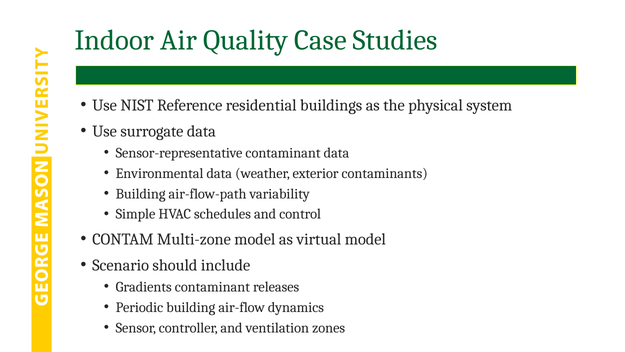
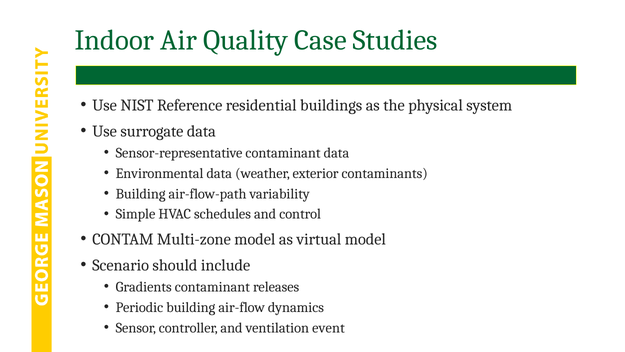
zones: zones -> event (329, 327)
